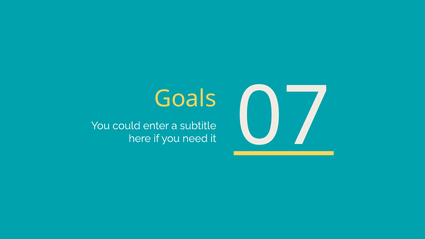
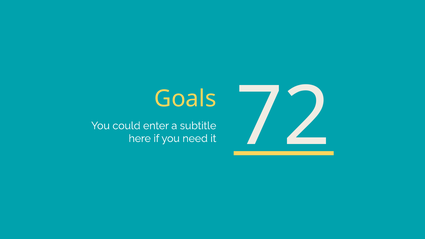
07: 07 -> 72 (283, 117)
